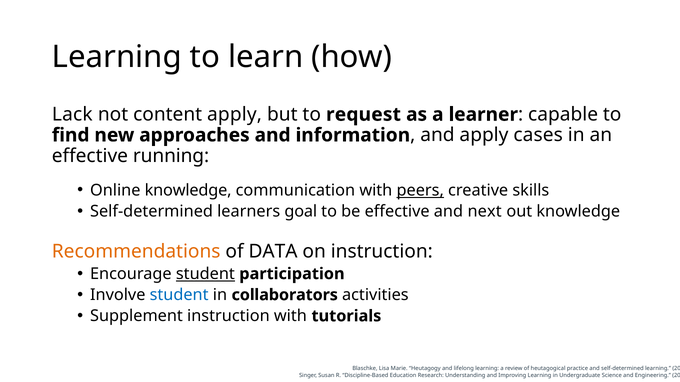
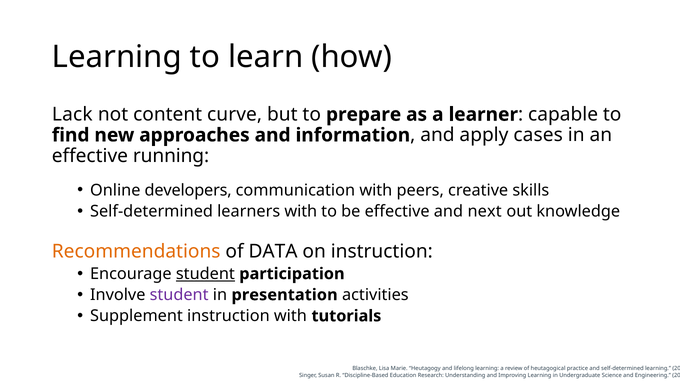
content apply: apply -> curve (235, 115)
request: request -> prepare (364, 115)
Online knowledge: knowledge -> developers (188, 191)
peers underline: present -> none (420, 191)
learners goal: goal -> with (301, 211)
student colour: blue -> purple (179, 295)
collaborators: collaborators -> presentation (285, 295)
